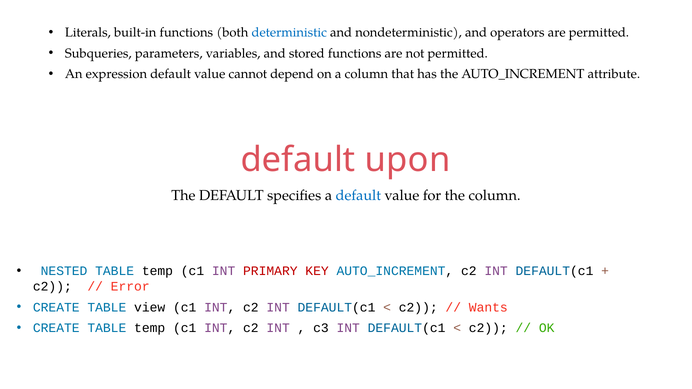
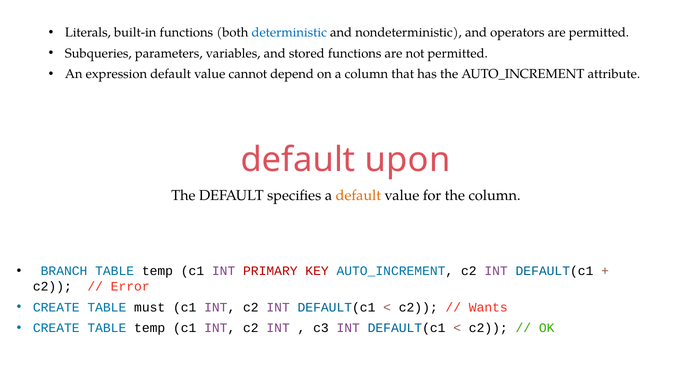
default colour: blue -> orange (358, 195)
NESTED: NESTED -> BRANCH (64, 271)
view: view -> must (150, 308)
